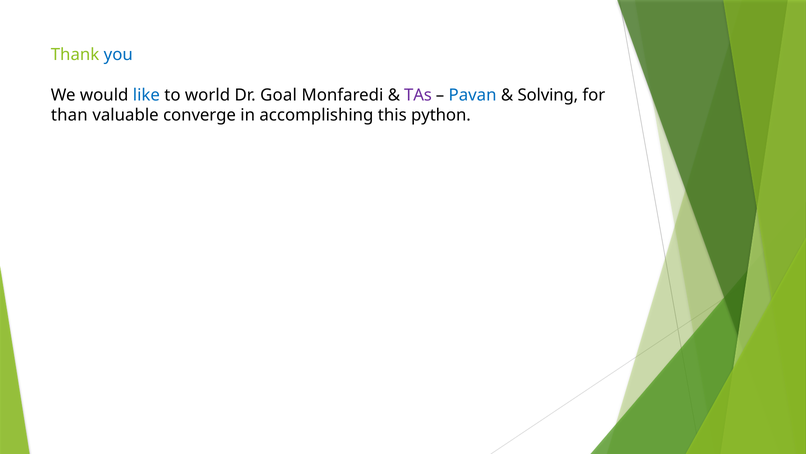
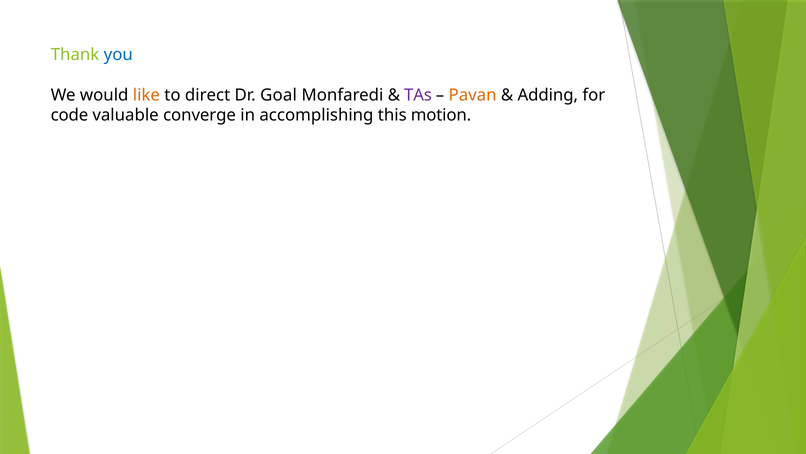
like colour: blue -> orange (146, 95)
world: world -> direct (208, 95)
Pavan colour: blue -> orange (473, 95)
Solving: Solving -> Adding (548, 95)
than: than -> code (69, 115)
python: python -> motion (441, 115)
